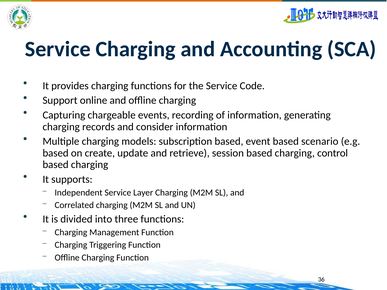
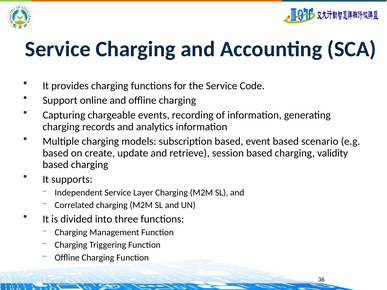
consider: consider -> analytics (155, 127)
control: control -> validity (333, 153)
